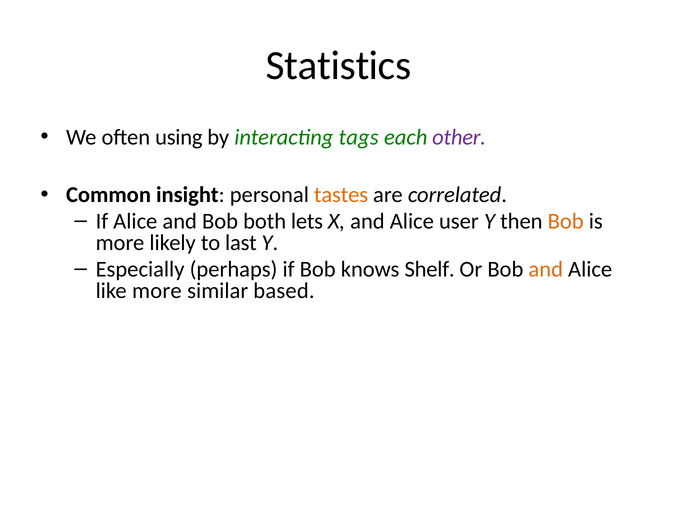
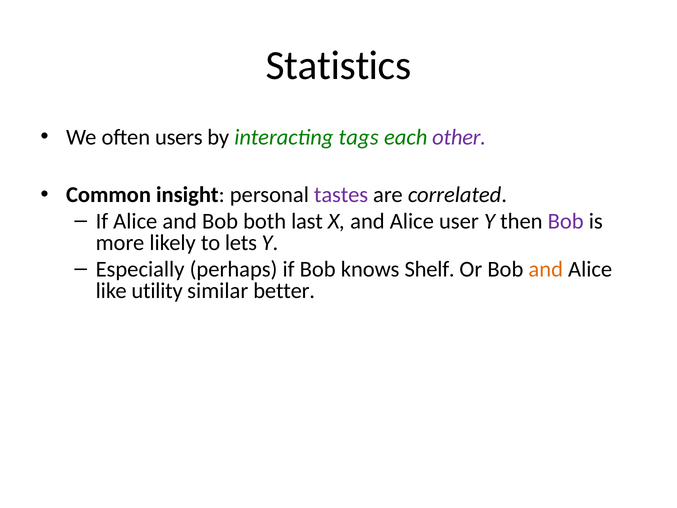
using: using -> users (179, 137)
tastes colour: orange -> purple (341, 195)
lets: lets -> last (307, 221)
Bob colour: orange -> purple (566, 221)
last: last -> lets (241, 243)
like more: more -> utility (157, 291)
based: based -> better (284, 291)
